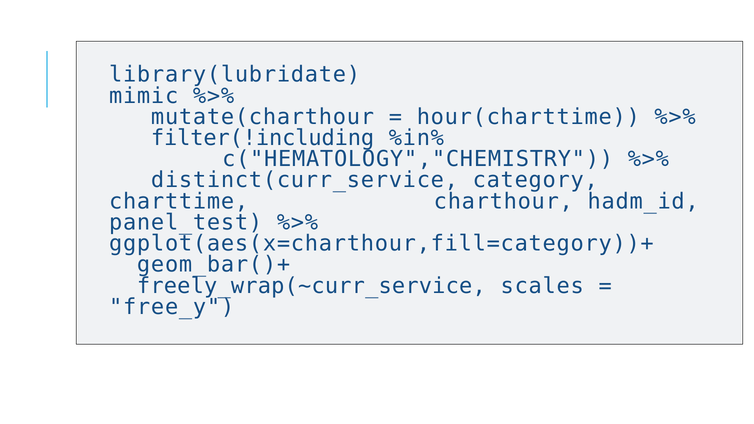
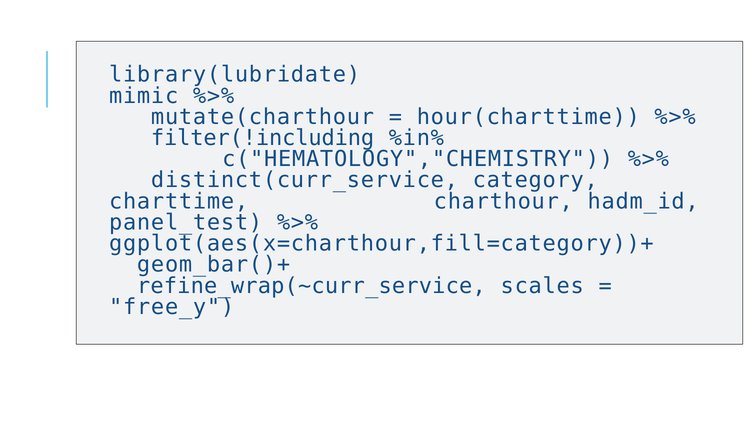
freely_wrap(~curr_service: freely_wrap(~curr_service -> refine_wrap(~curr_service (311, 286)
